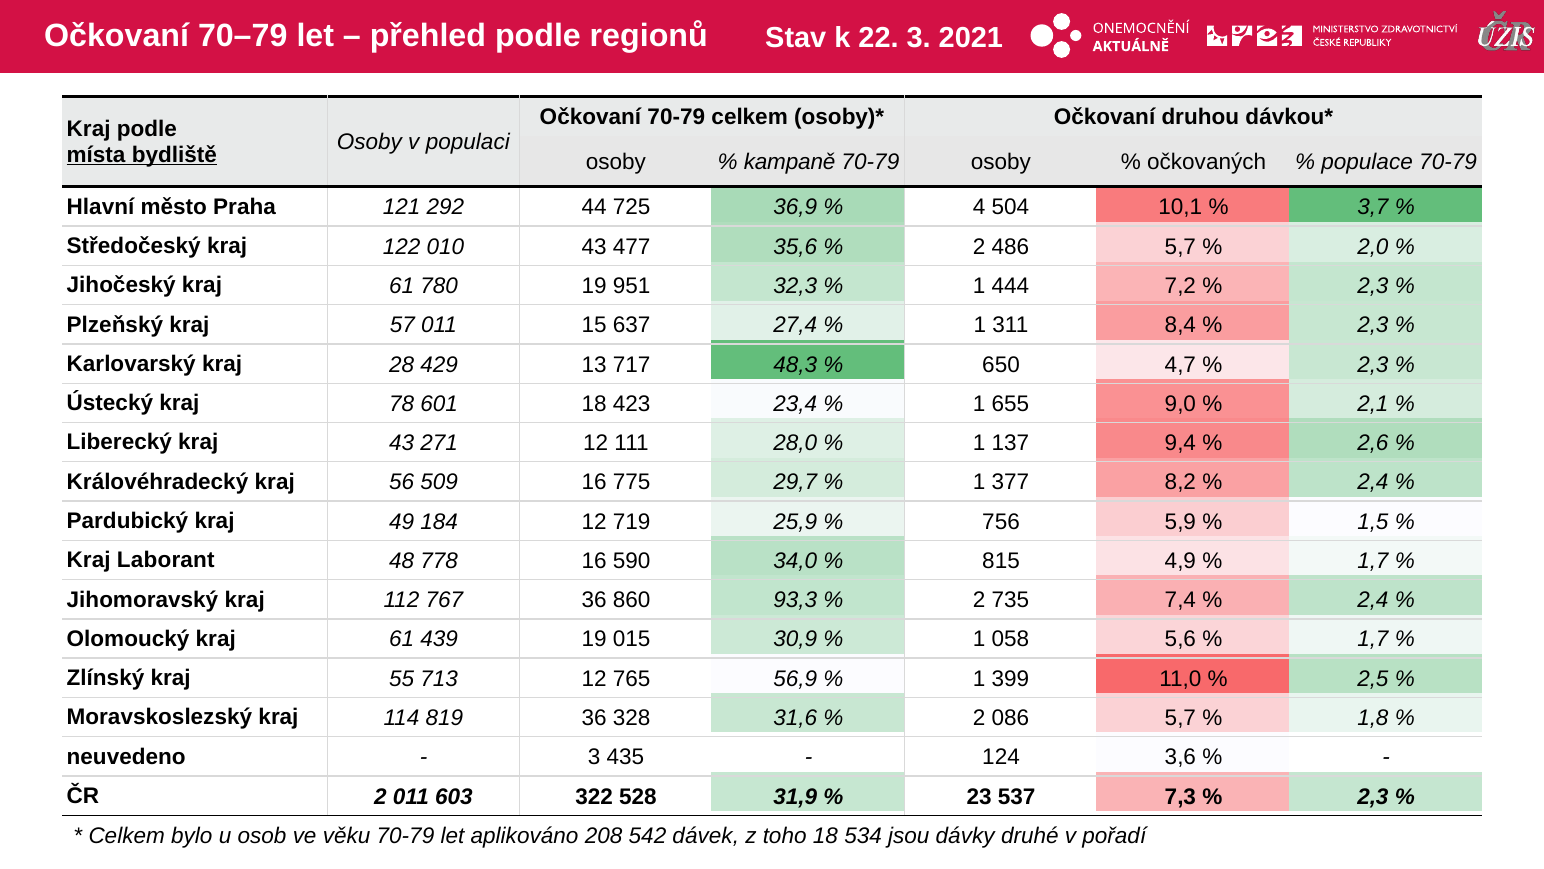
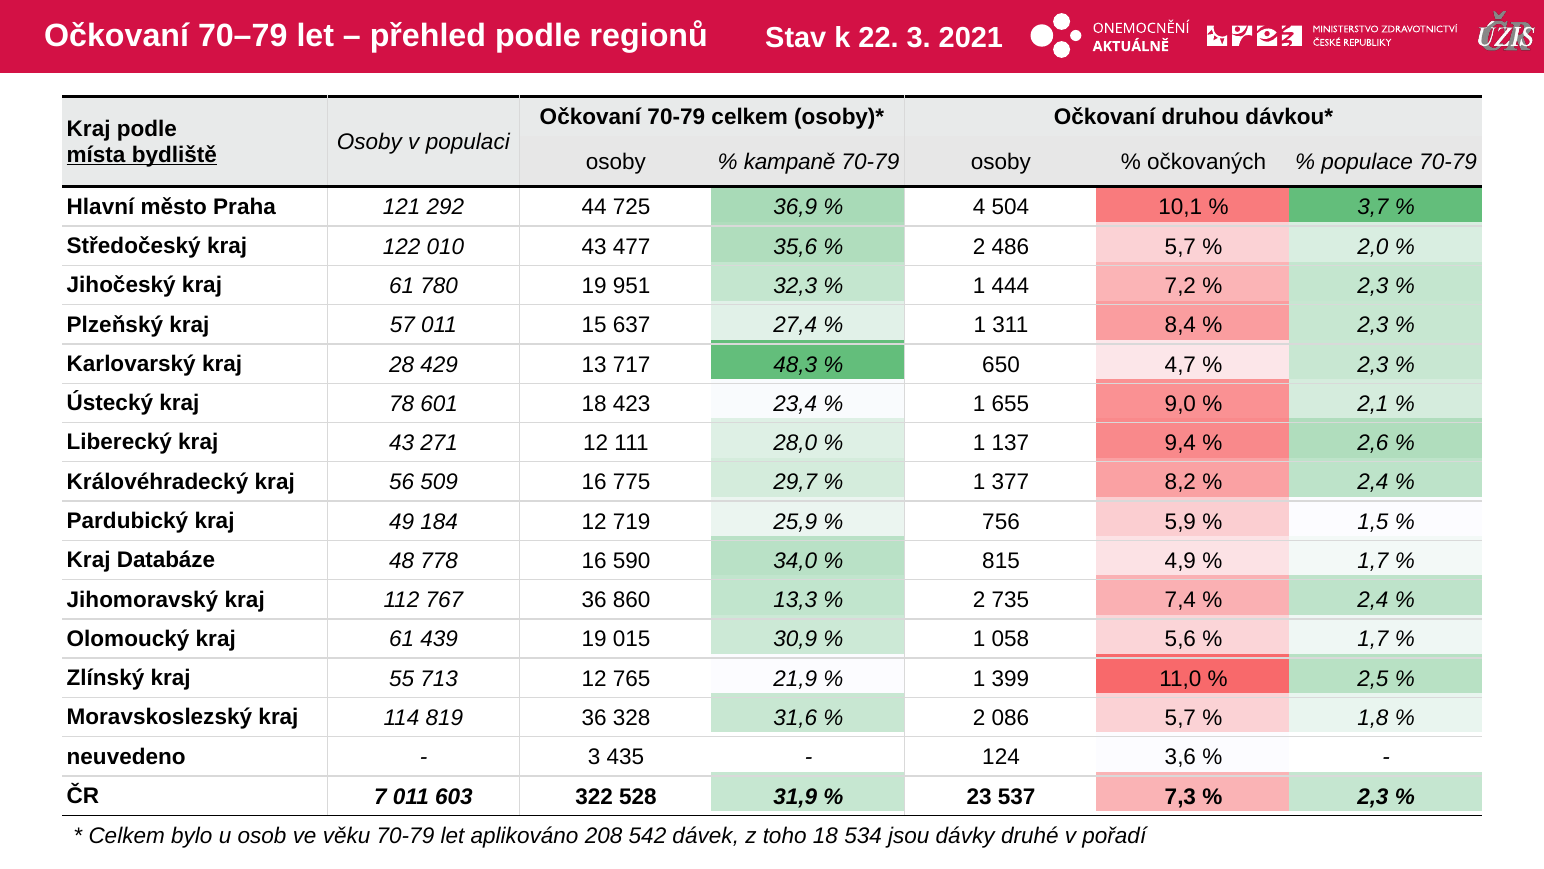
Laborant: Laborant -> Databáze (166, 560)
93,3: 93,3 -> 13,3 (795, 600)
56,9: 56,9 -> 21,9 (795, 678)
ČR 2: 2 -> 7 (380, 796)
